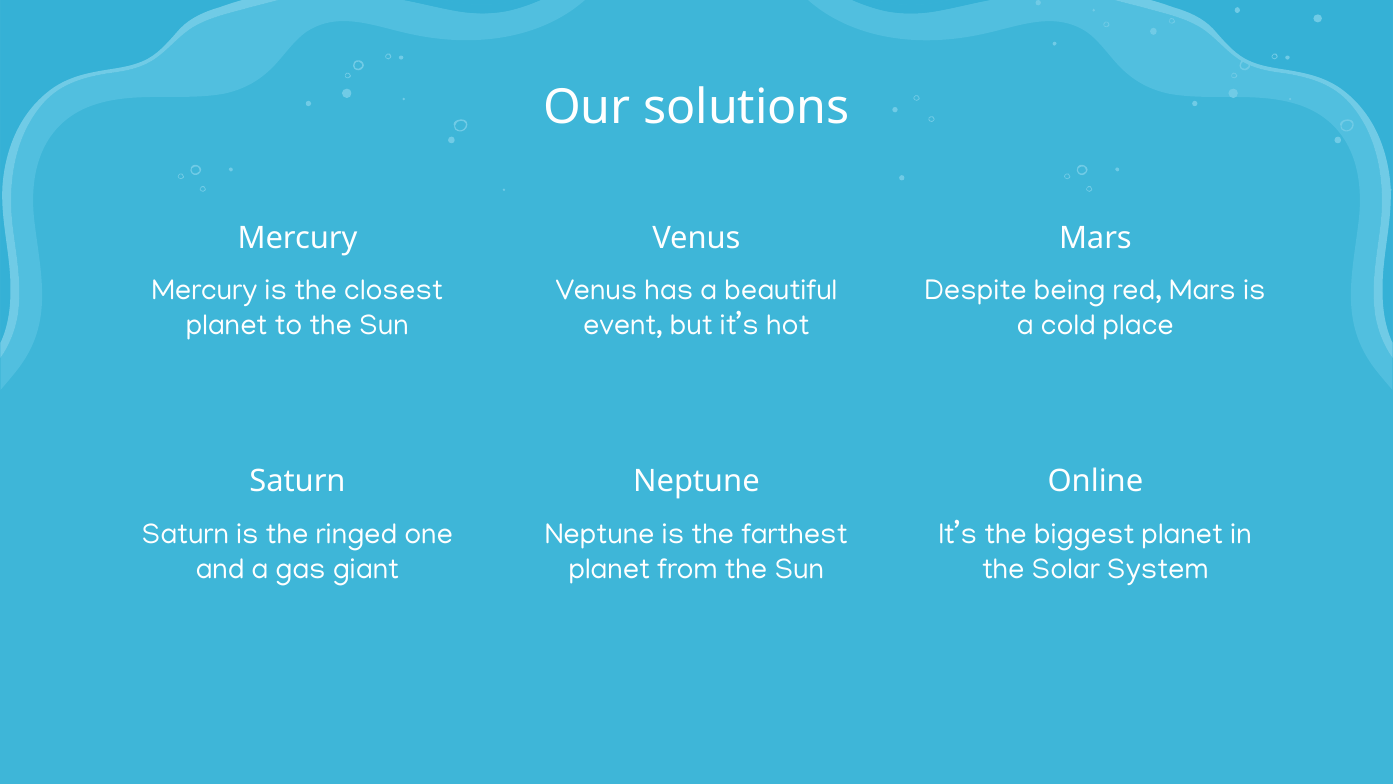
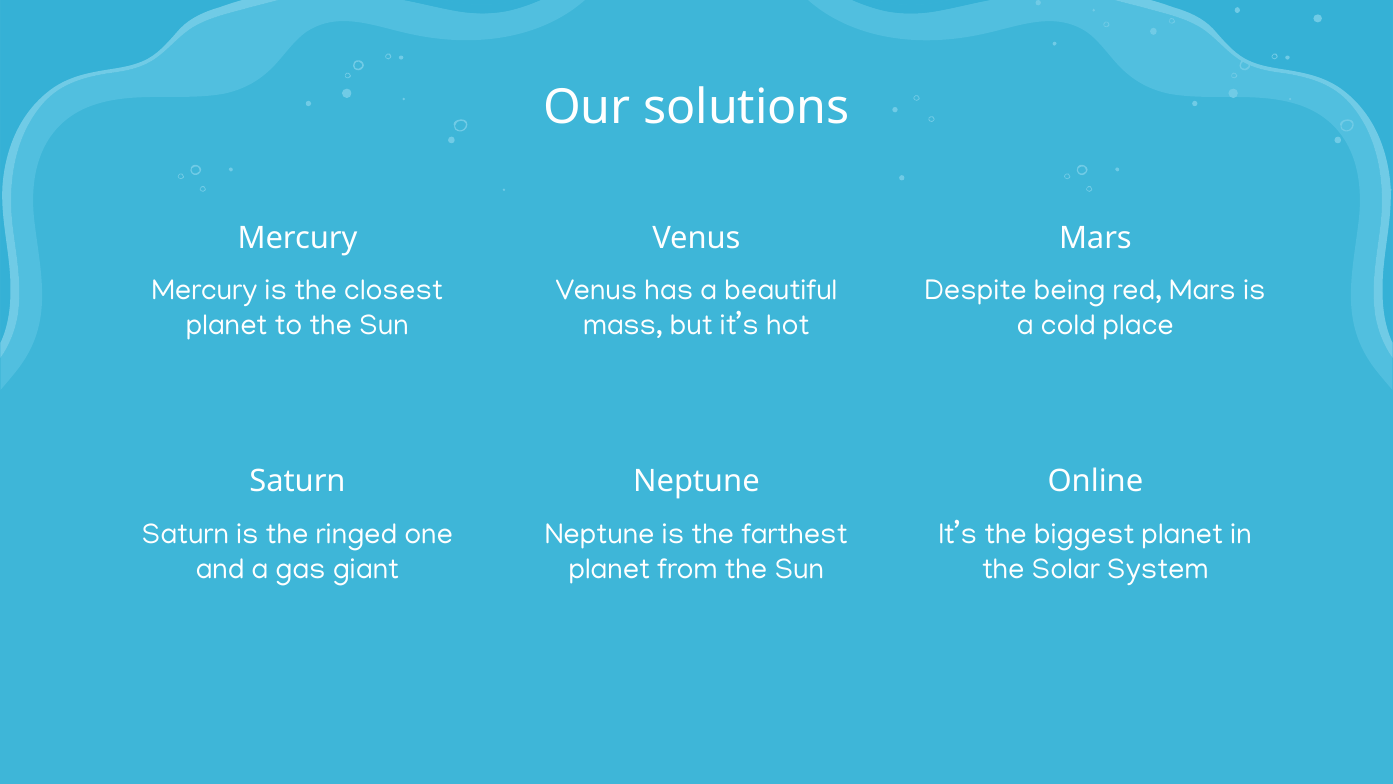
event: event -> mass (623, 325)
